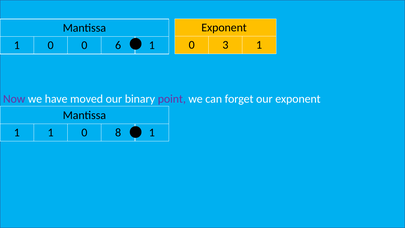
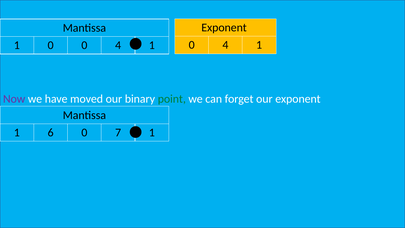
3: 3 -> 4 (225, 45)
0 0 6: 6 -> 4 (118, 45)
point colour: purple -> green (172, 99)
1 1: 1 -> 6 (51, 133)
8: 8 -> 7 (118, 133)
